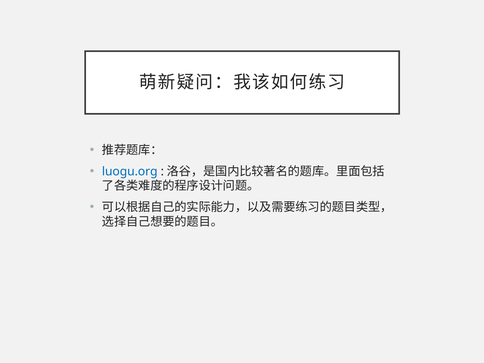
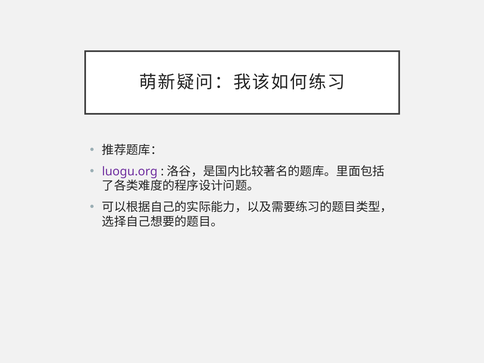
luogu.org colour: blue -> purple (130, 171)
